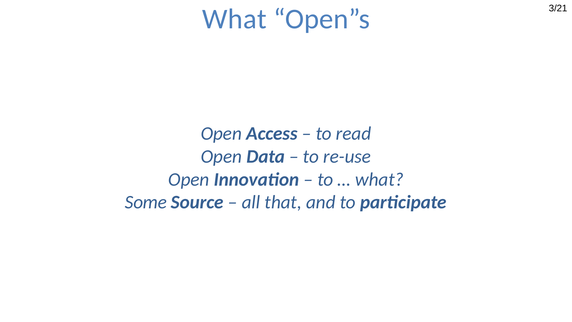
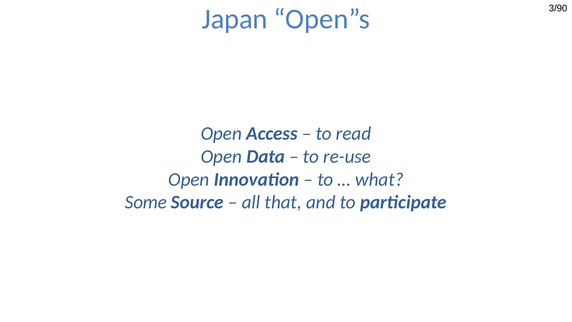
What: What -> Japan (235, 19)
3/21: 3/21 -> 3/90 (558, 8)
